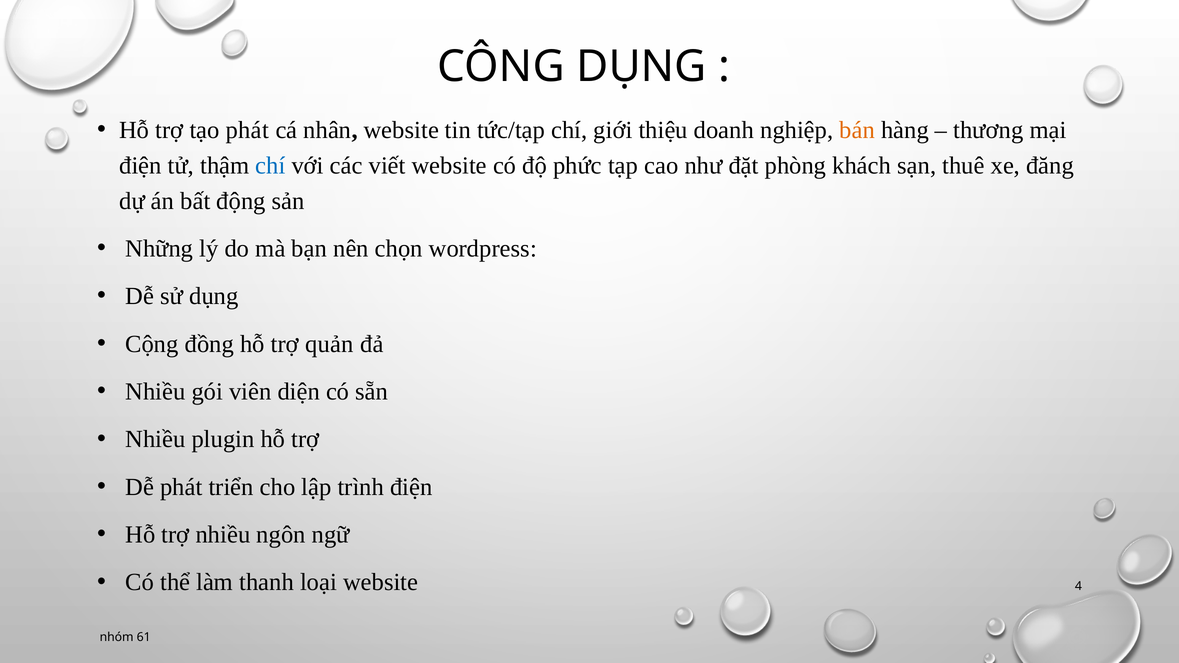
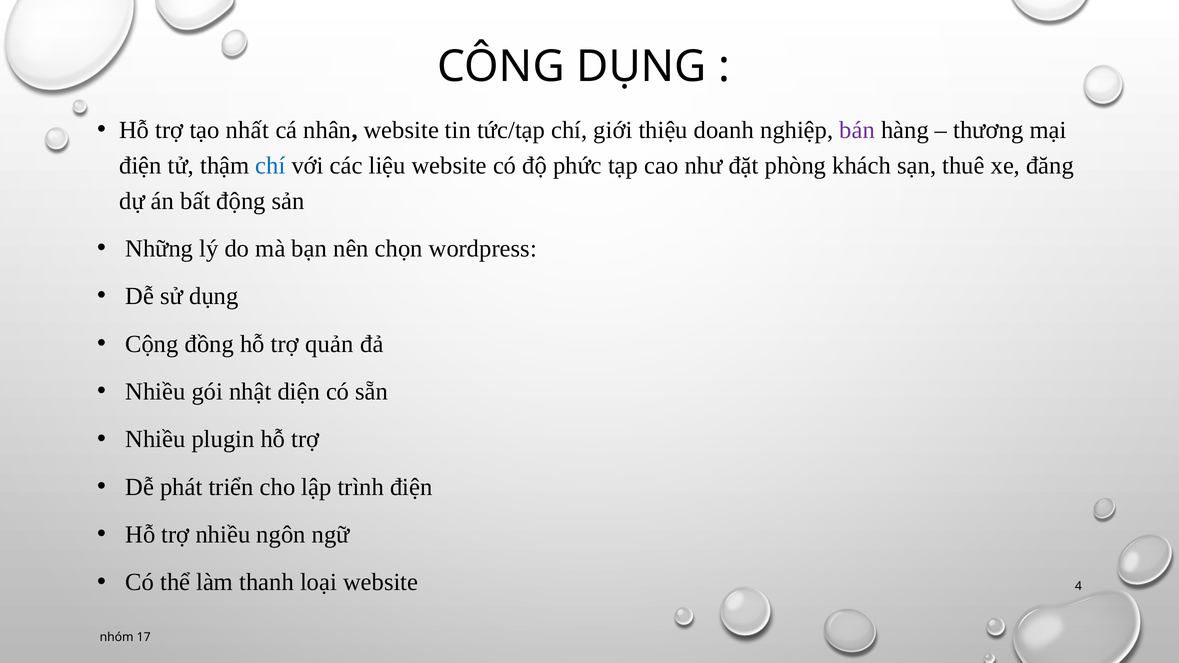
tạo phát: phát -> nhất (247, 130)
bán colour: orange -> purple (857, 130)
viết: viết -> liệu (387, 166)
viên: viên -> nhật (250, 392)
61: 61 -> 17 (144, 637)
